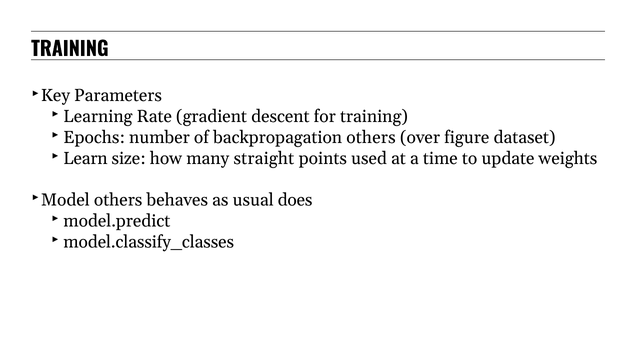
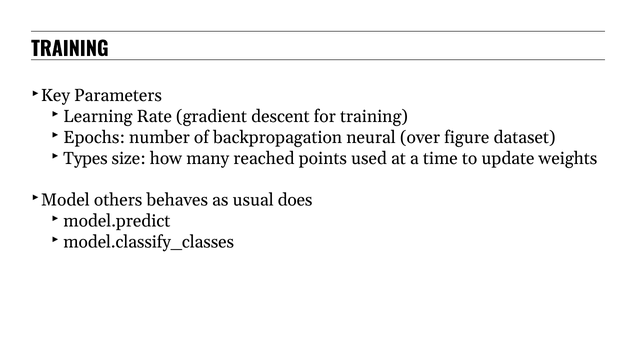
backpropagation others: others -> neural (371, 138)
Learn: Learn -> Types (85, 158)
straight: straight -> reached (264, 158)
